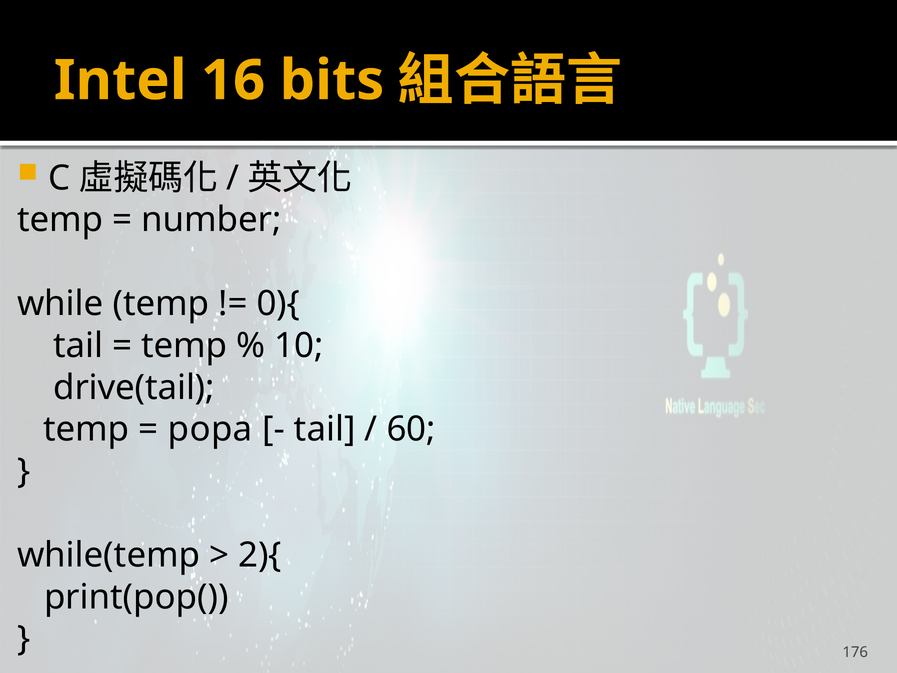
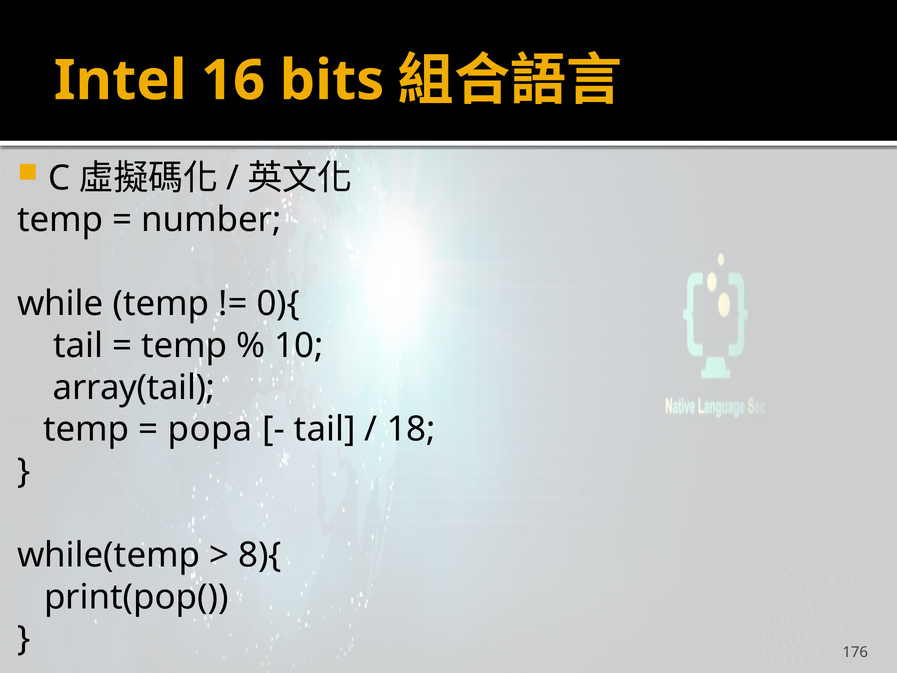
drive(tail: drive(tail -> array(tail (134, 387)
60: 60 -> 18 (411, 429)
2){: 2){ -> 8){ (260, 555)
